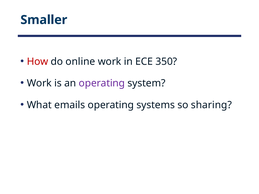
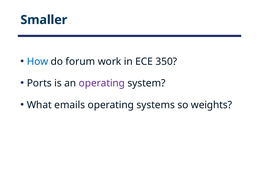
How colour: red -> blue (38, 62)
online: online -> forum (80, 62)
Work: Work -> Ports (39, 83)
sharing: sharing -> weights (211, 105)
